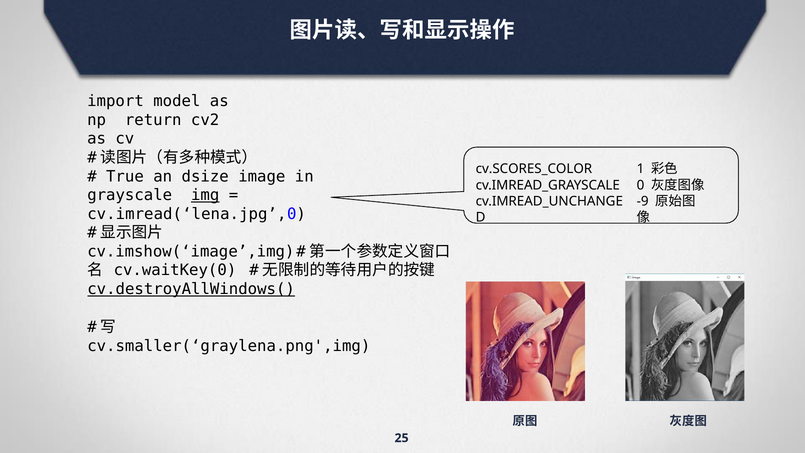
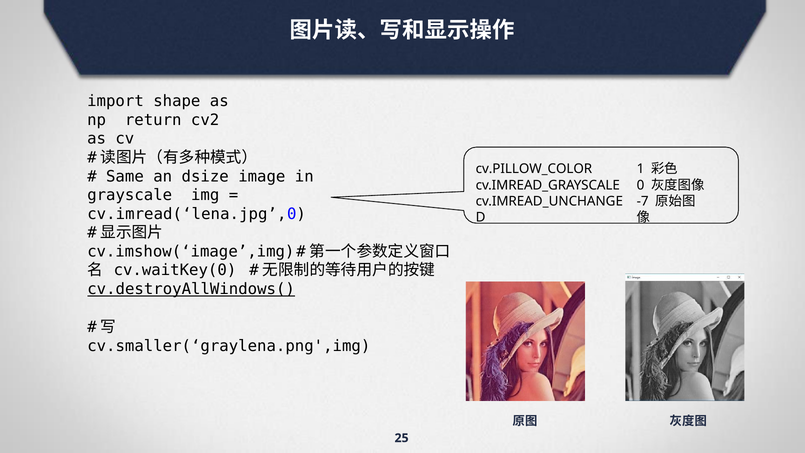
model: model -> shape (177, 101)
cv.SCORES_COLOR: cv.SCORES_COLOR -> cv.PILLOW_COLOR (534, 169)
True: True -> Same (125, 176)
img underline: present -> none (205, 195)
-9: -9 -> -7 (643, 201)
